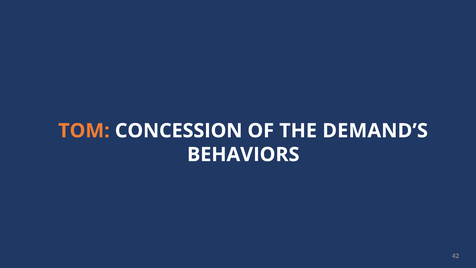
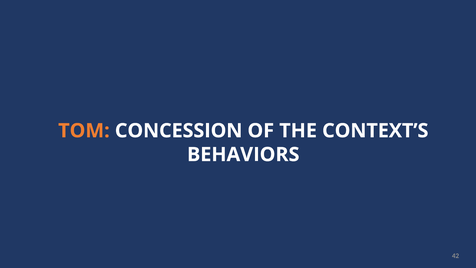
DEMAND’S: DEMAND’S -> CONTEXT’S (375, 131)
